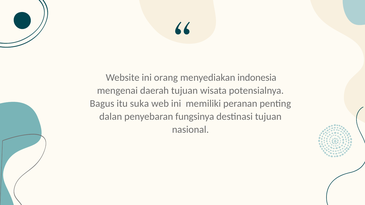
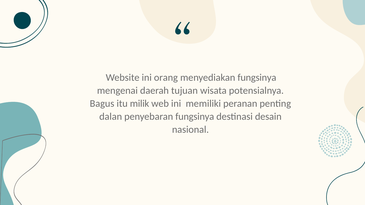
menyediakan indonesia: indonesia -> fungsinya (257, 78)
suka: suka -> milik (140, 104)
destinasi tujuan: tujuan -> desain (268, 117)
